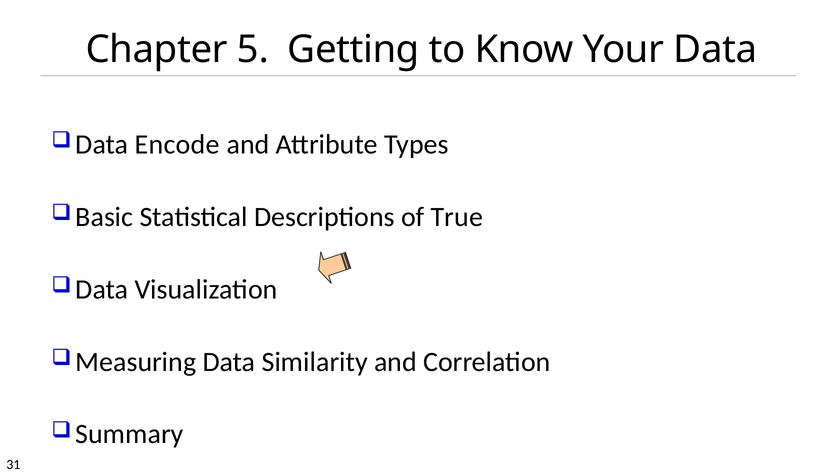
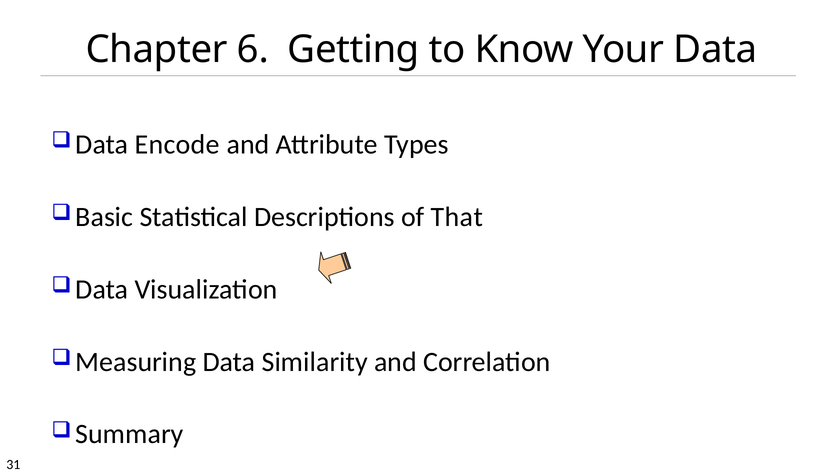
5: 5 -> 6 (253, 50)
True: True -> That (457, 217)
